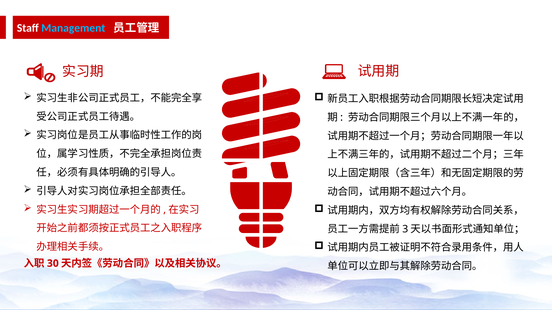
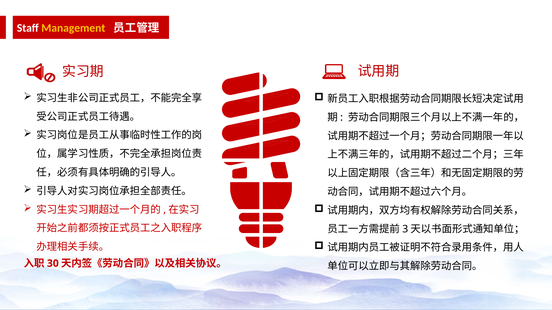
Management colour: light blue -> yellow (73, 28)
